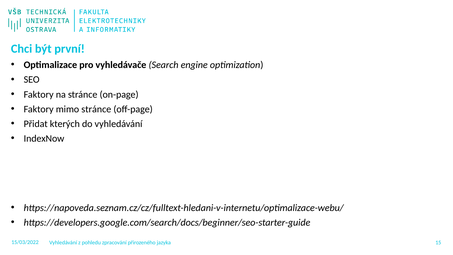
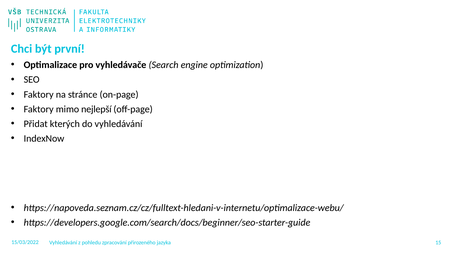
mimo stránce: stránce -> nejlepší (96, 109)
